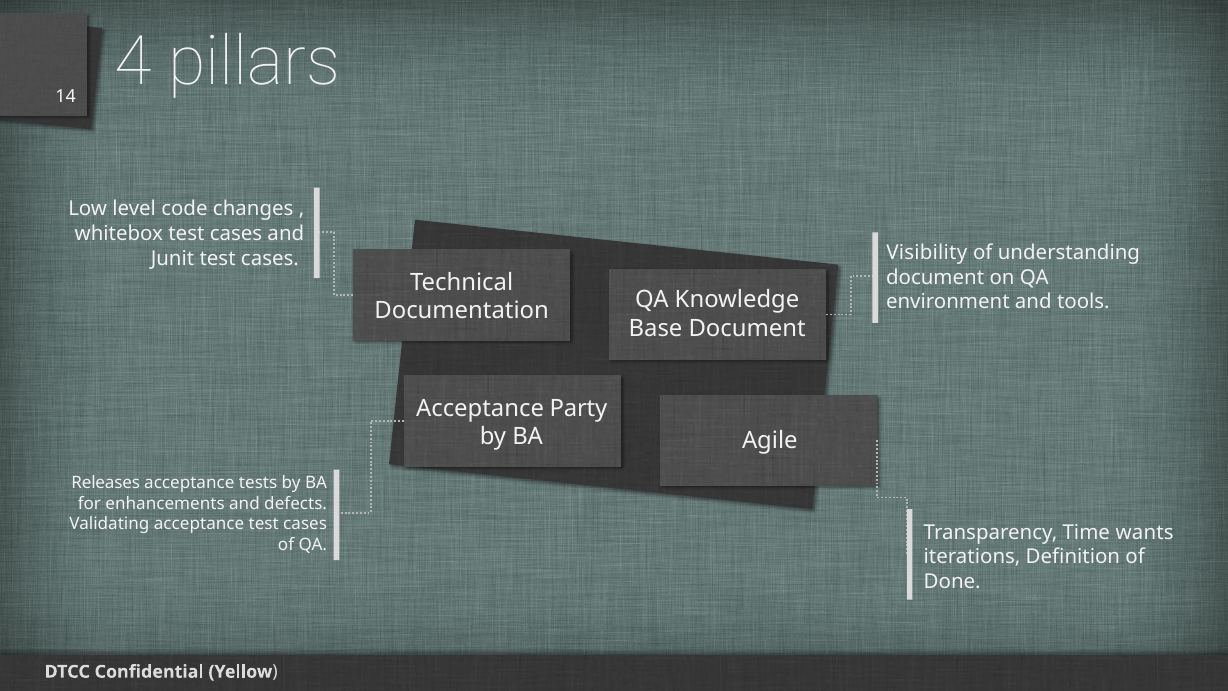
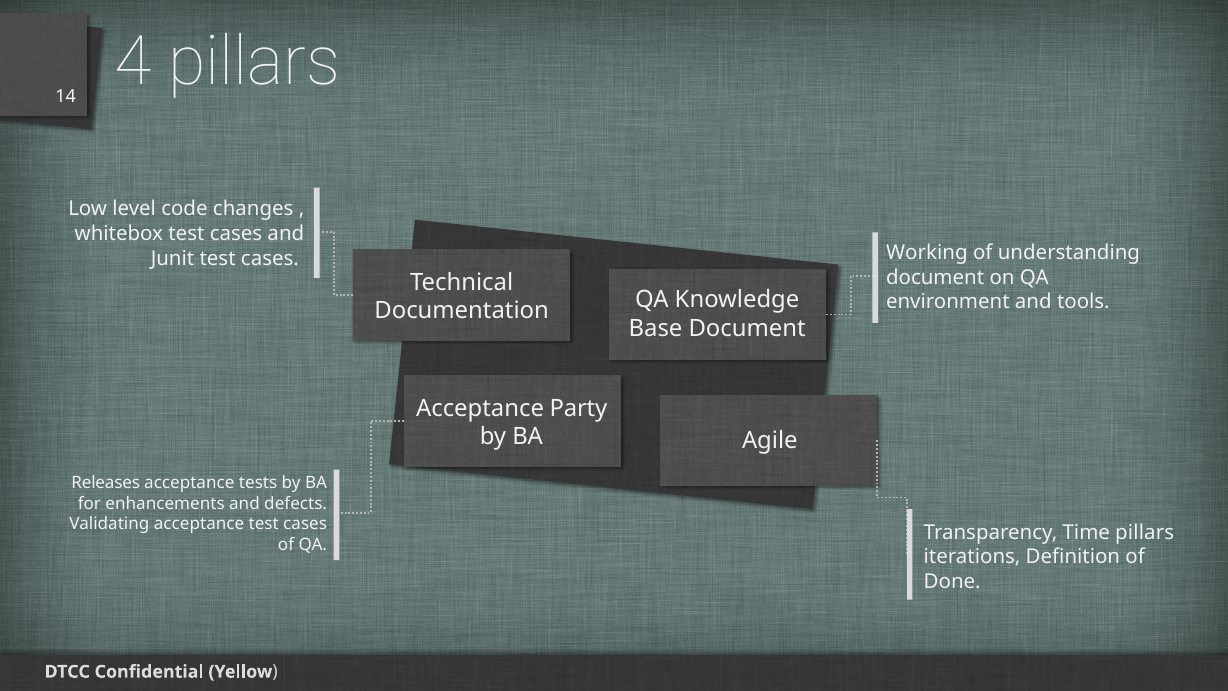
Visibility: Visibility -> Working (927, 253)
Time wants: wants -> pillars (1145, 532)
